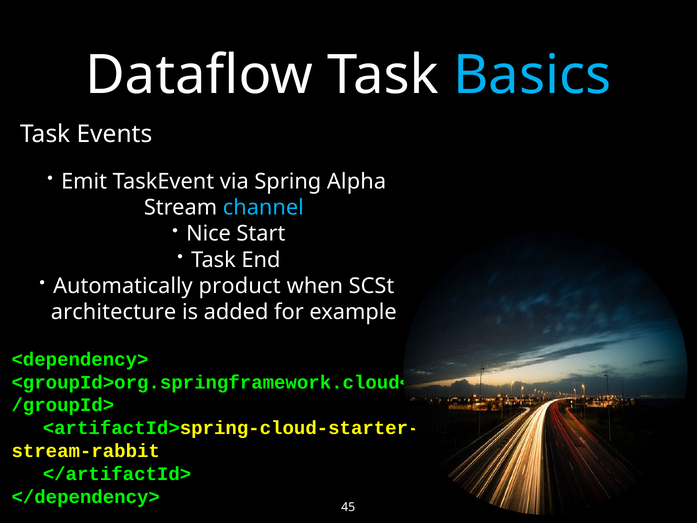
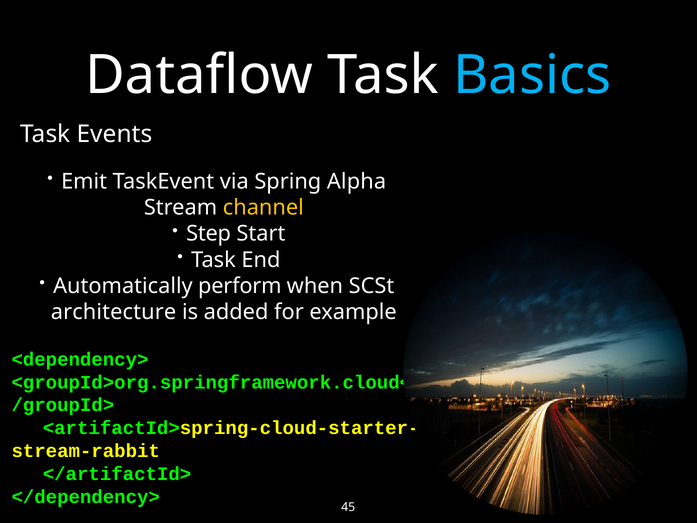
channel colour: light blue -> yellow (263, 207)
Nice: Nice -> Step (209, 234)
product: product -> perform (240, 286)
